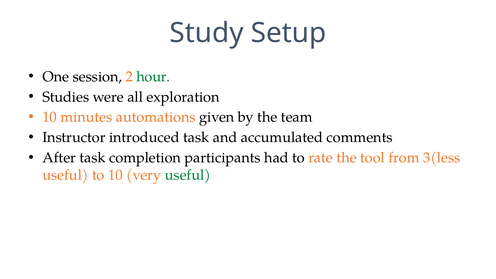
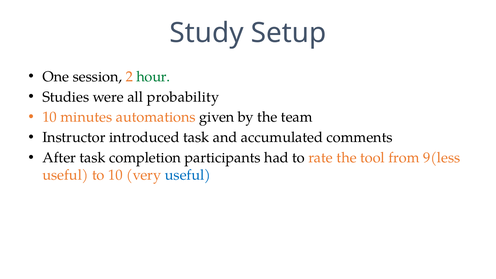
exploration: exploration -> probability (183, 97)
3(less: 3(less -> 9(less (442, 158)
useful colour: green -> blue (188, 175)
